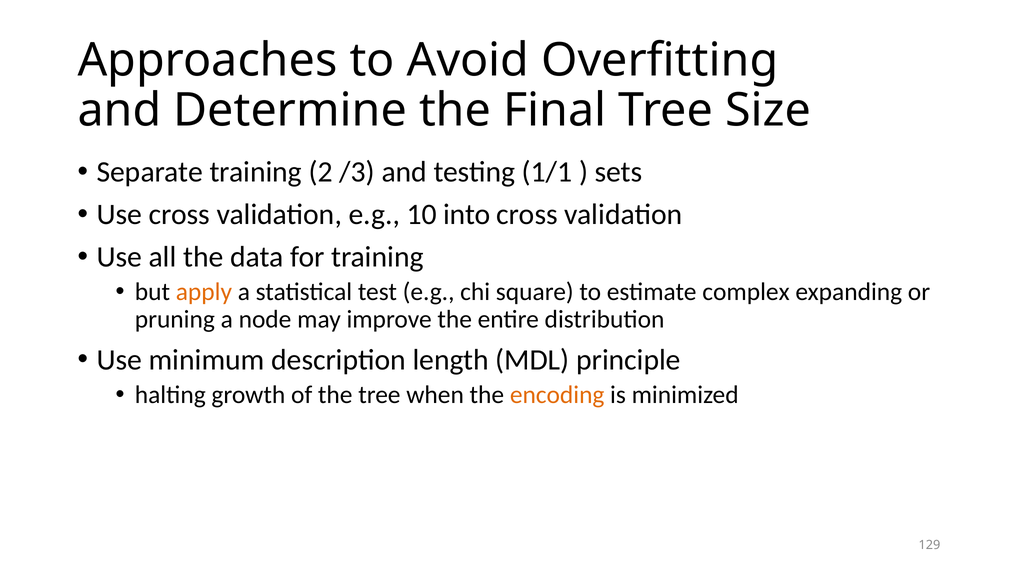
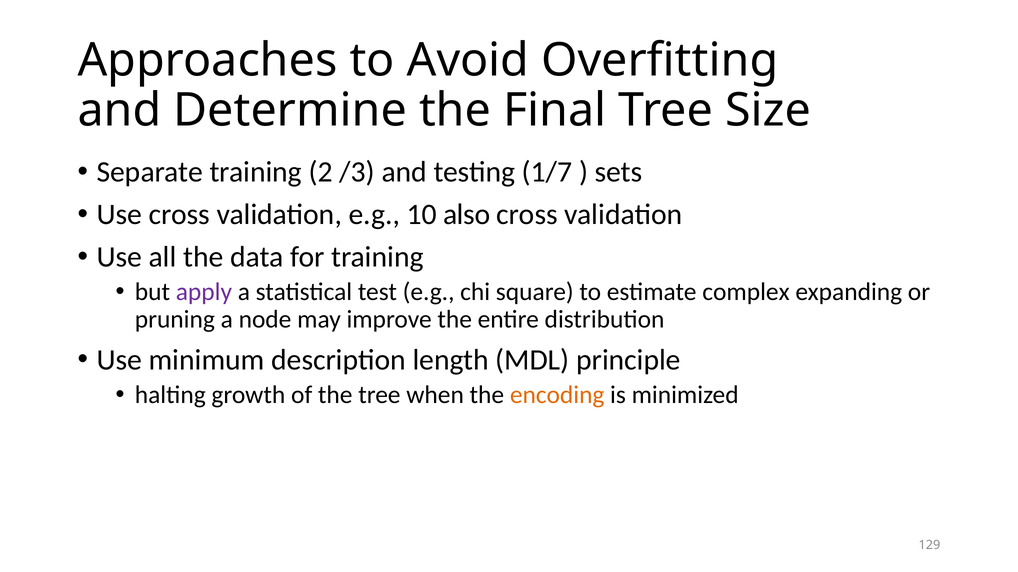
1/1: 1/1 -> 1/7 (547, 172)
into: into -> also (467, 215)
apply colour: orange -> purple (204, 292)
